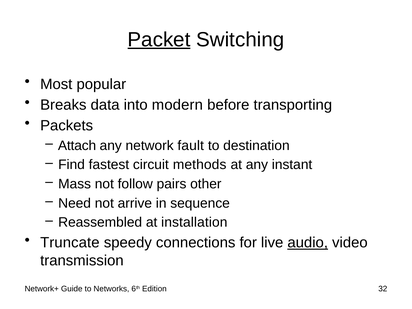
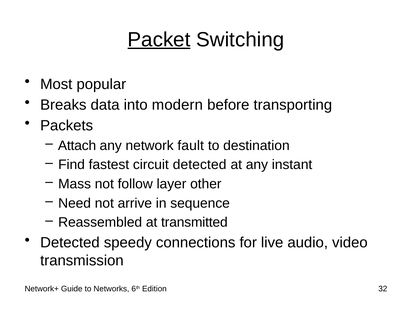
circuit methods: methods -> detected (200, 165)
pairs: pairs -> layer (171, 184)
installation: installation -> transmitted (194, 222)
Truncate: Truncate -> Detected (70, 243)
audio underline: present -> none (308, 243)
